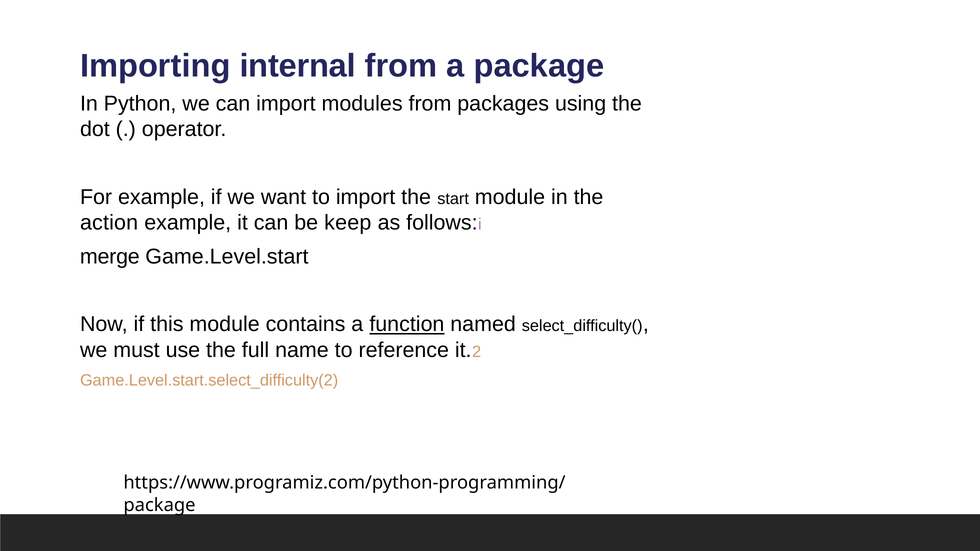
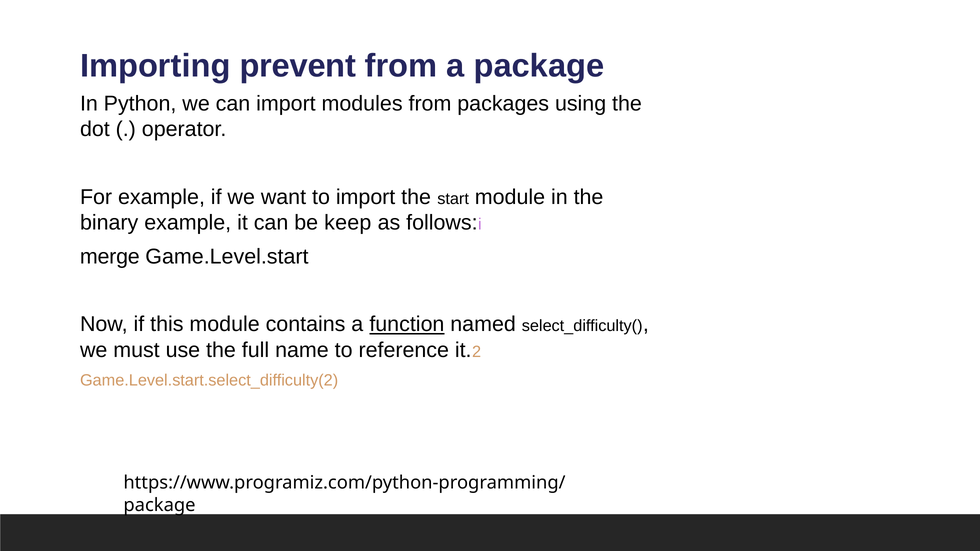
internal: internal -> prevent (298, 66)
action: action -> binary (109, 223)
